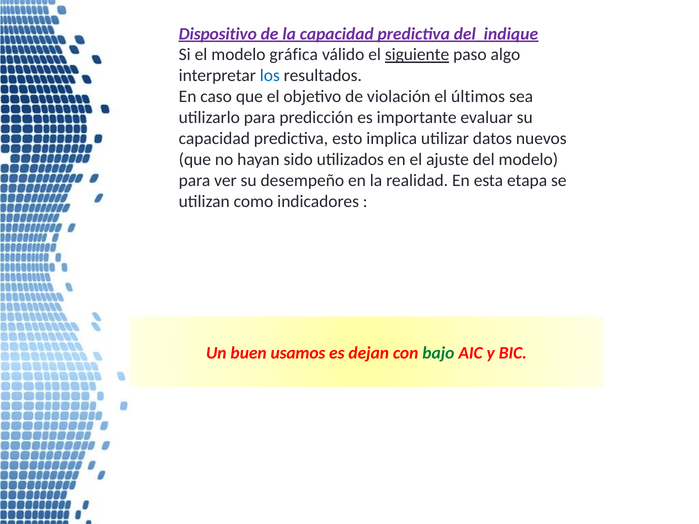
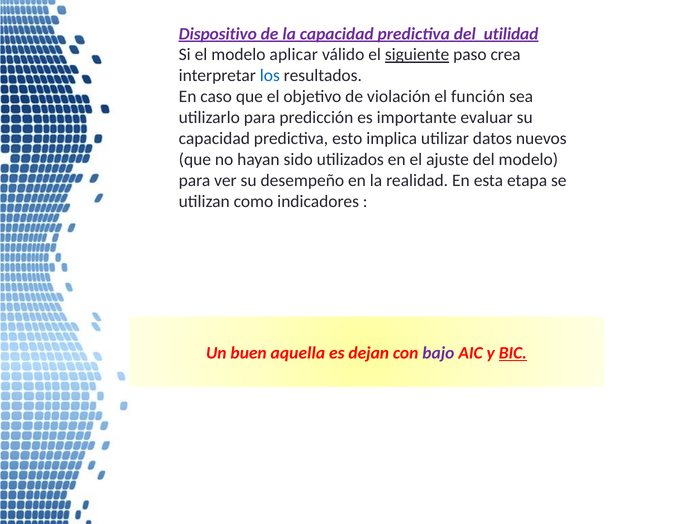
indique: indique -> utilidad (511, 34)
gráfica: gráfica -> aplicar (294, 55)
algo: algo -> crea (506, 55)
últimos: últimos -> función (478, 97)
usamos: usamos -> aquella (298, 353)
bajo colour: green -> purple (438, 353)
BIC underline: none -> present (513, 353)
